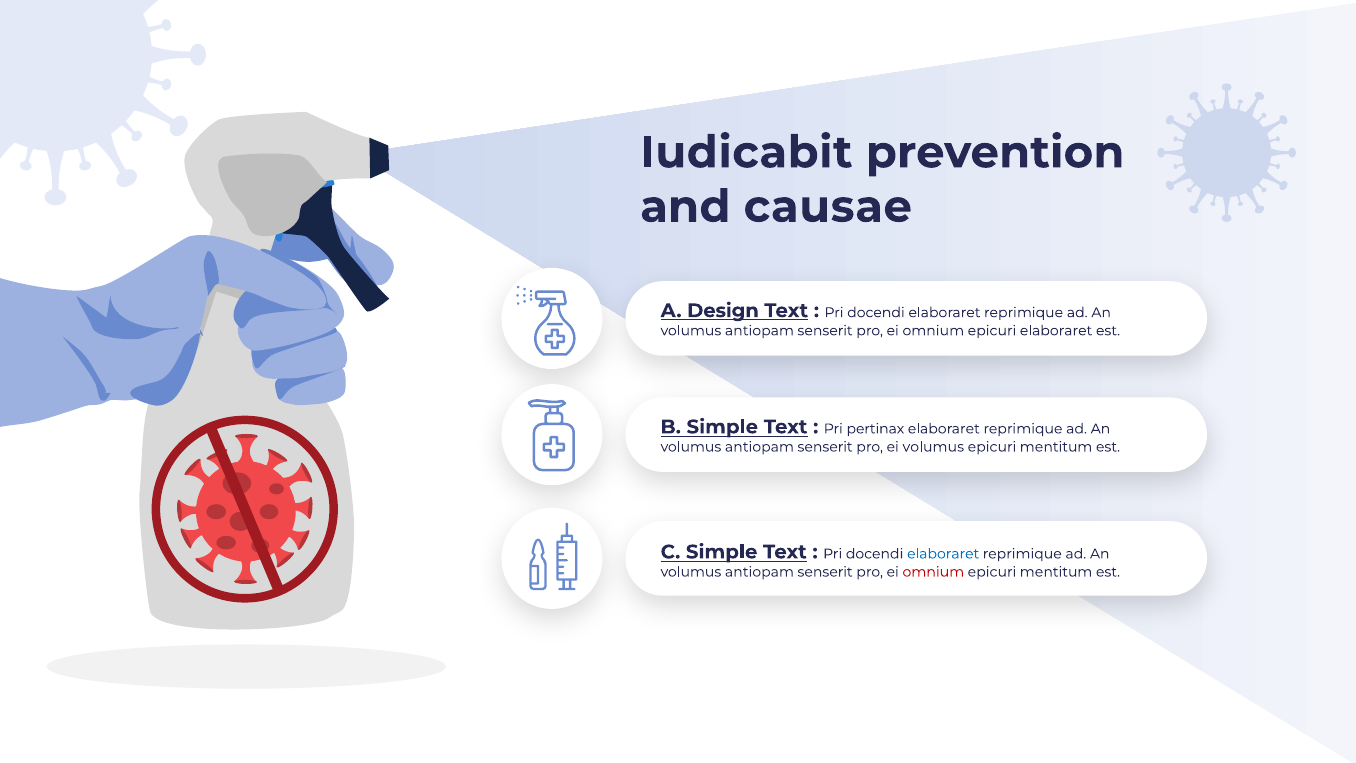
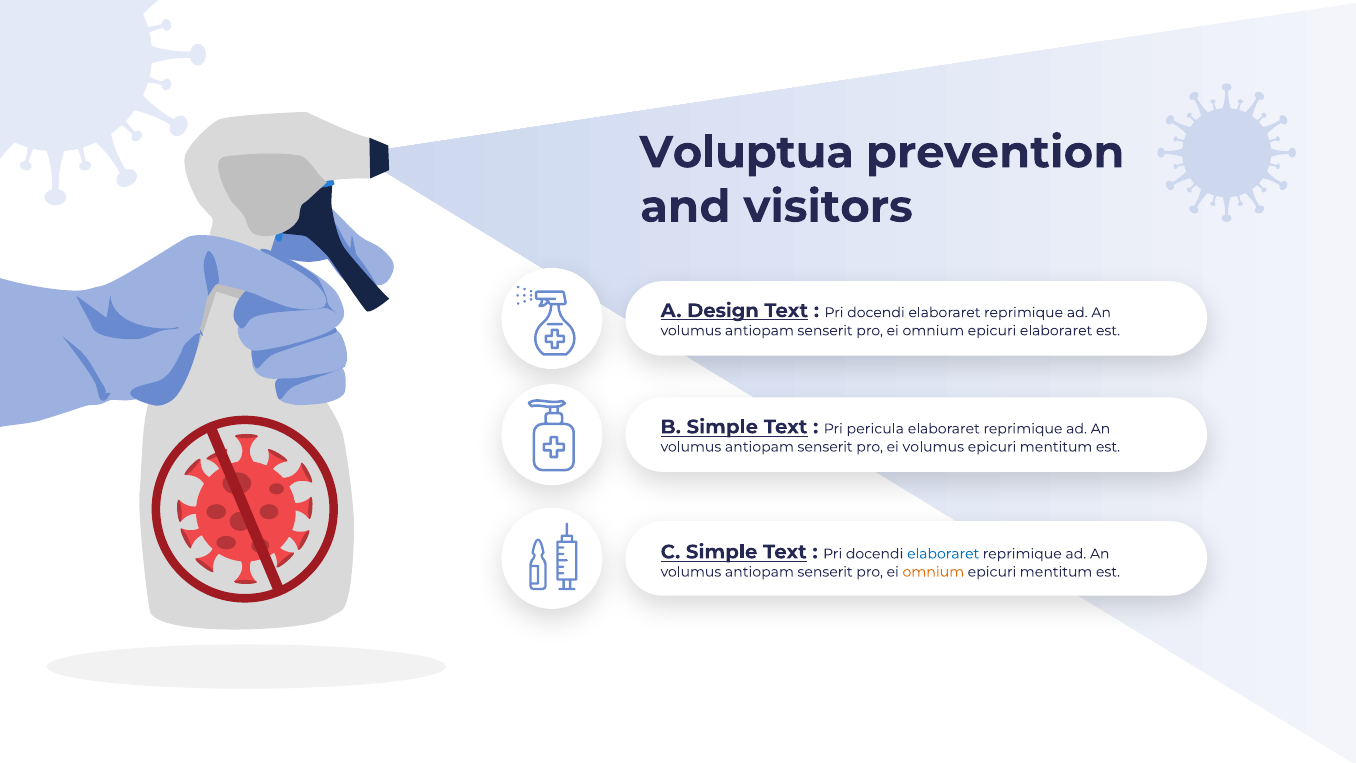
Iudicabit: Iudicabit -> Voluptua (747, 153)
causae: causae -> visitors (828, 207)
pertinax: pertinax -> pericula (875, 429)
omnium colour: red -> orange (933, 572)
